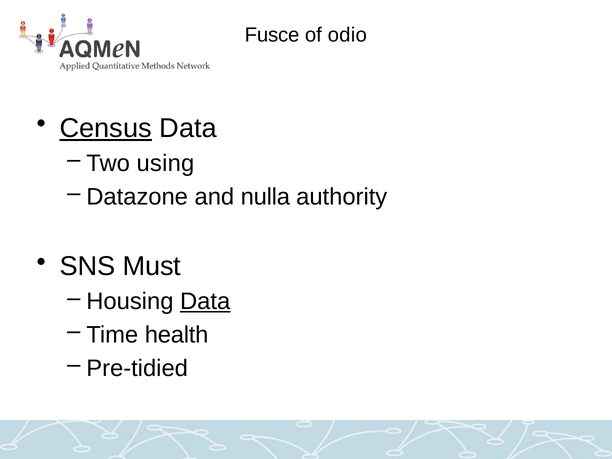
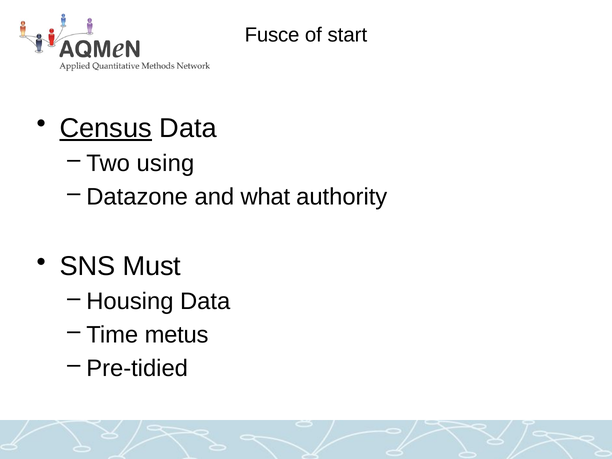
odio: odio -> start (347, 35)
nulla: nulla -> what (265, 197)
Data underline: present -> none (205, 302)
health: health -> metus (177, 335)
